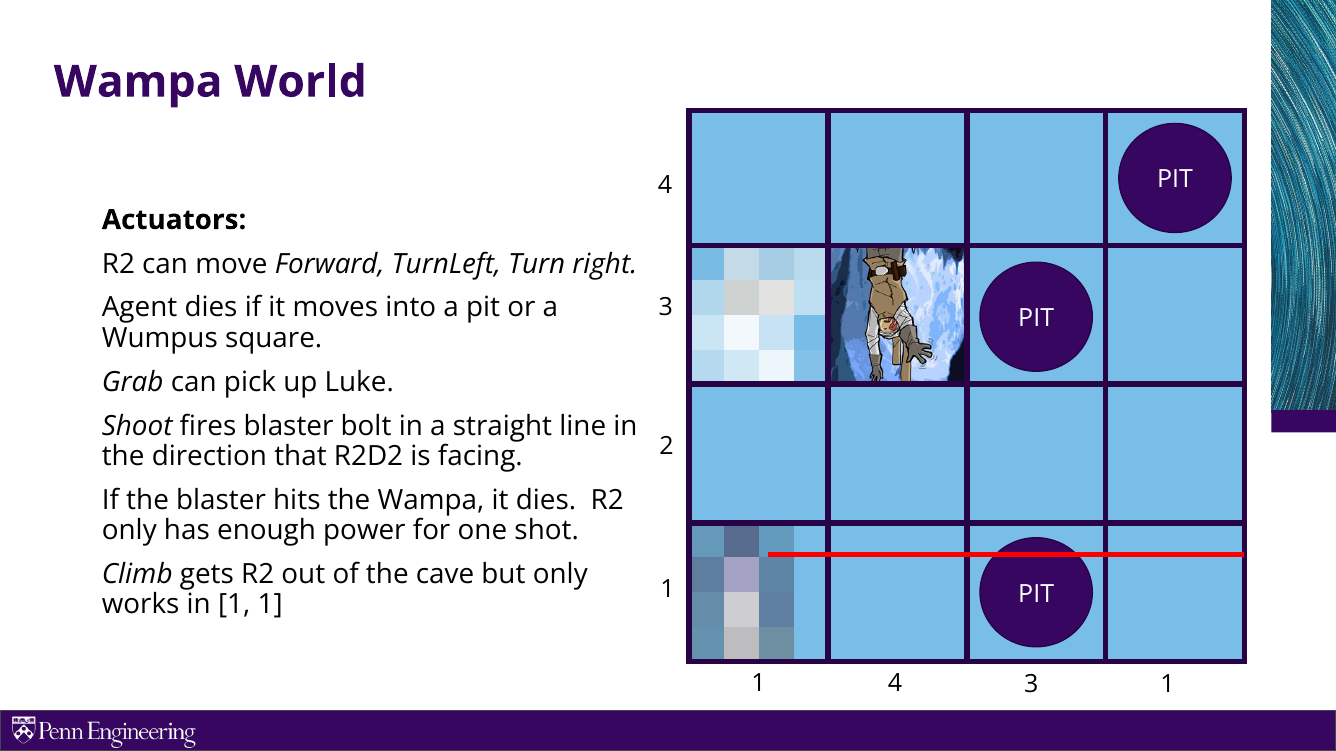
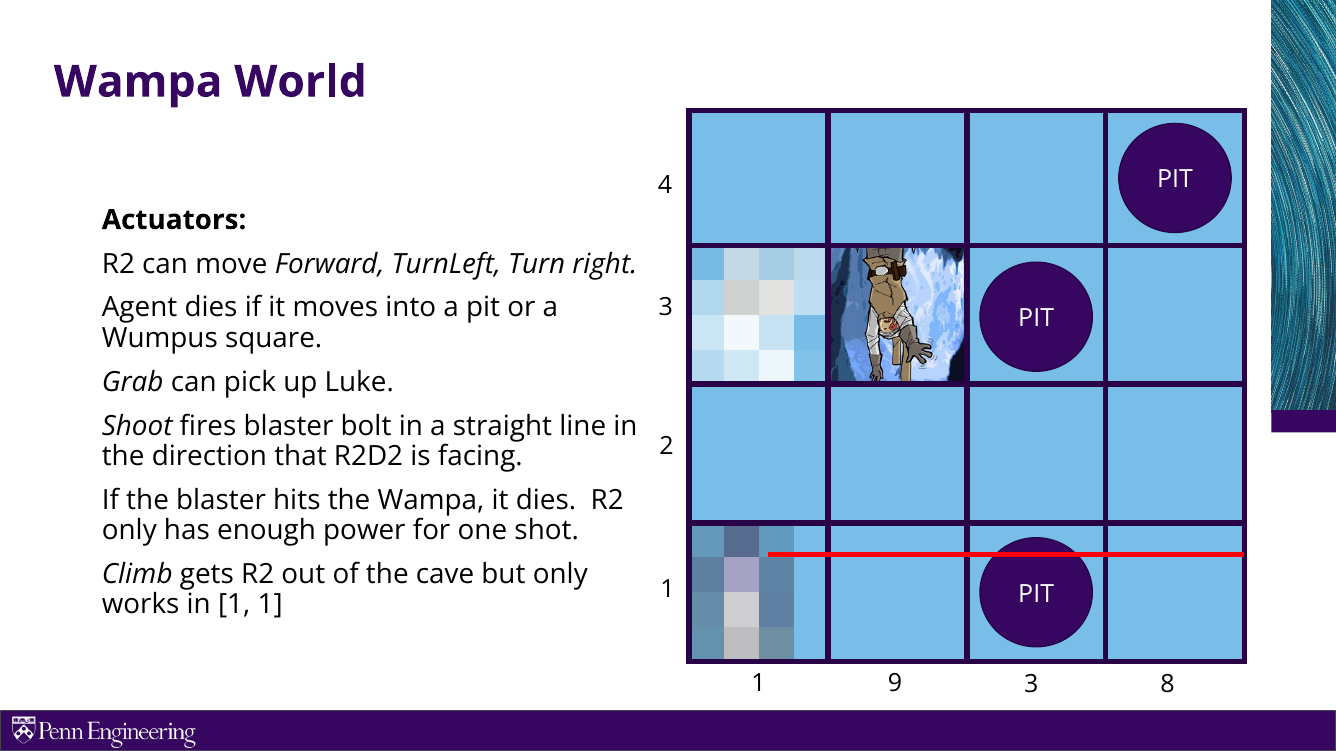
1 4: 4 -> 9 (895, 684)
3 1: 1 -> 8 (1168, 685)
